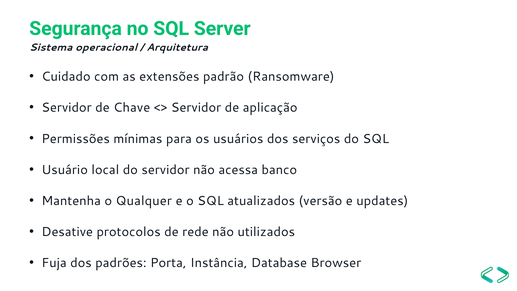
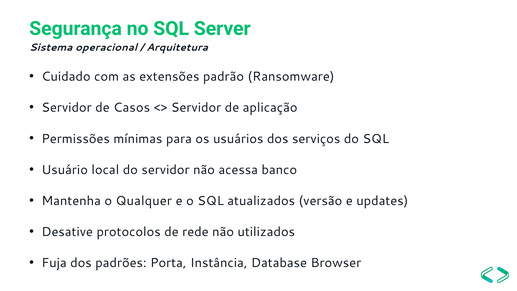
Chave: Chave -> Casos (132, 108)
